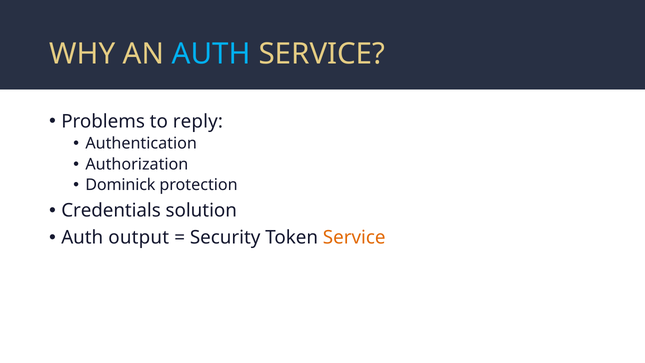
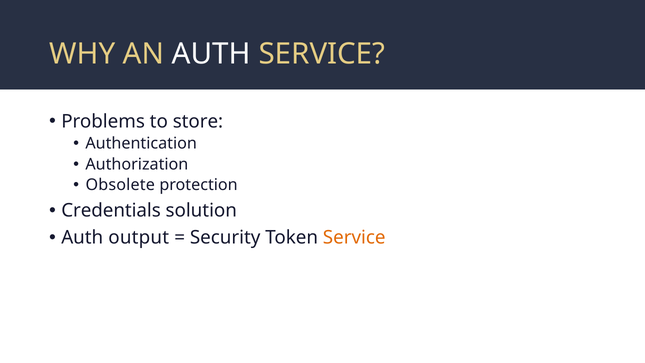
AUTH colour: light blue -> white (211, 54)
reply: reply -> store (198, 121)
Dominick: Dominick -> Obsolete (120, 185)
